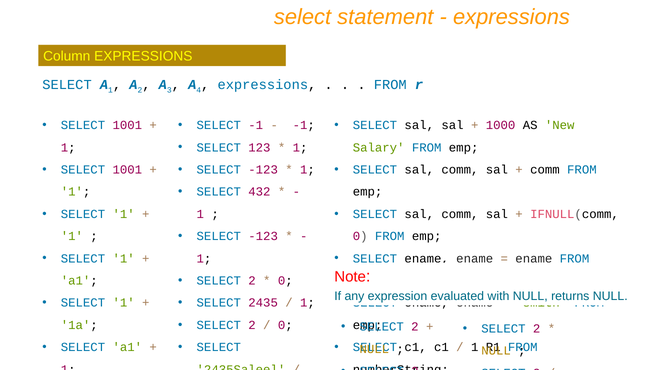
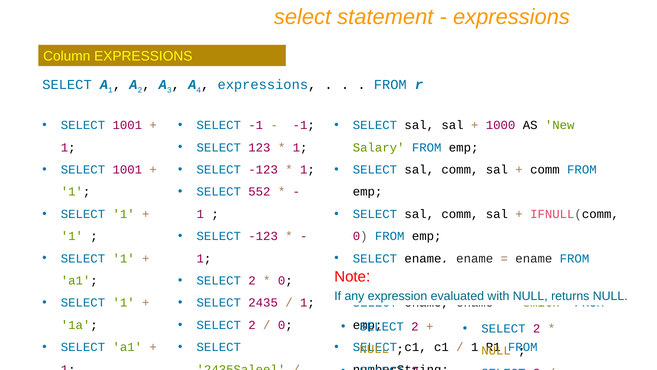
432: 432 -> 552 (259, 192)
